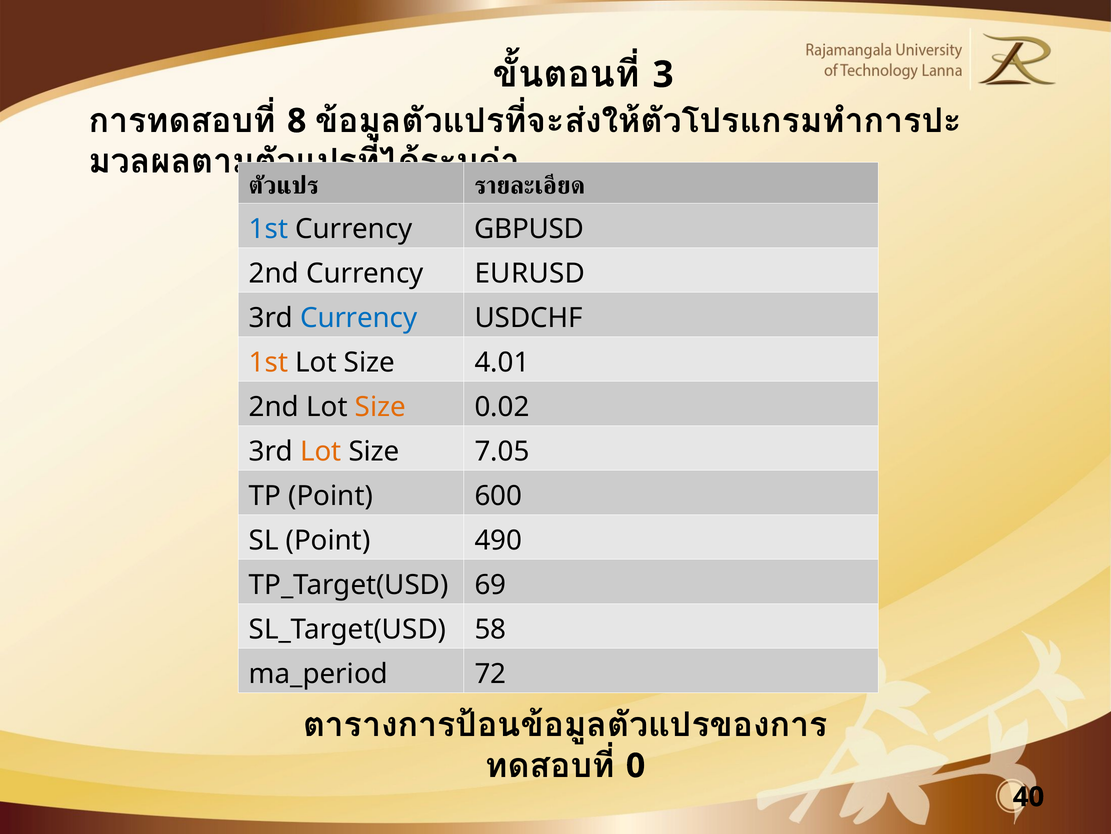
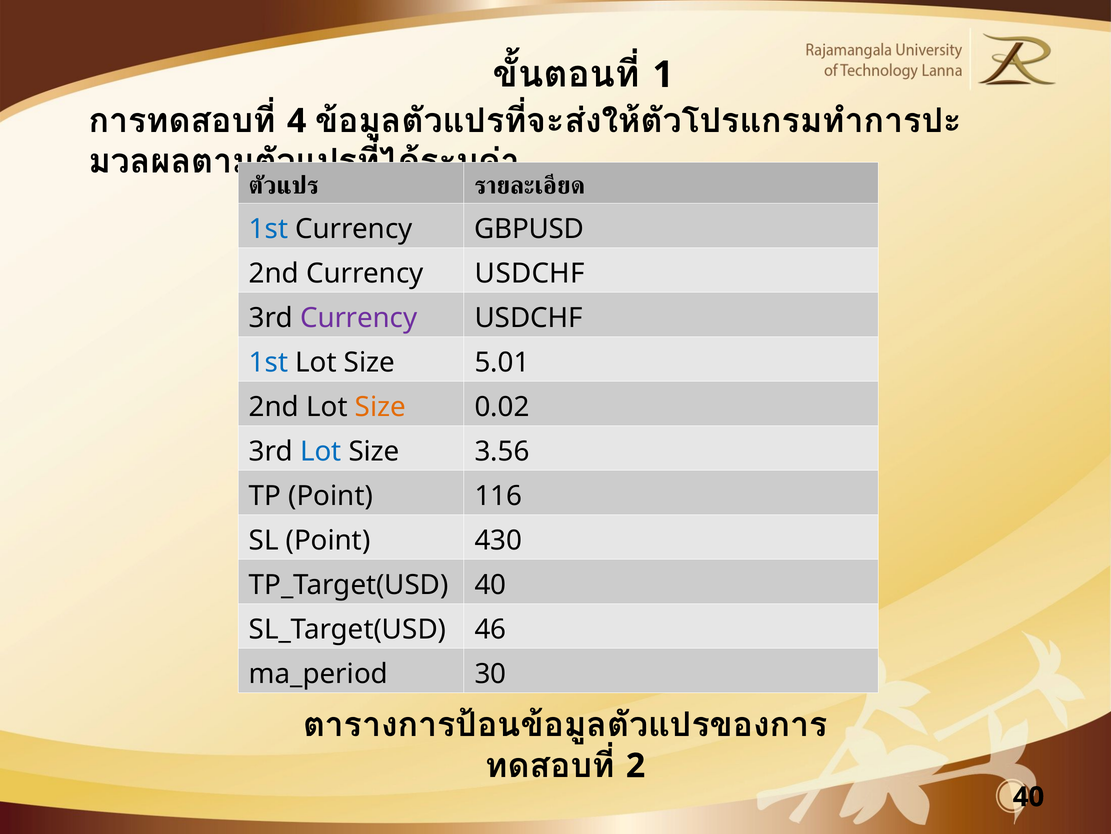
3: 3 -> 1 (663, 75)
8: 8 -> 4 (297, 121)
2nd Currency EURUSD: EURUSD -> USDCHF (530, 273)
Currency colour: blue -> purple (359, 318)
1st colour: orange -> blue (269, 362)
4.01: 4.01 -> 5.01 (502, 362)
Lot colour: orange -> blue (321, 451)
7.05: 7.05 -> 3.56 (502, 451)
600: 600 -> 116 (498, 496)
490: 490 -> 430 (498, 540)
69: 69 -> 40 (490, 585)
58: 58 -> 46 (490, 629)
72: 72 -> 30 (490, 674)
0: 0 -> 2 (636, 765)
